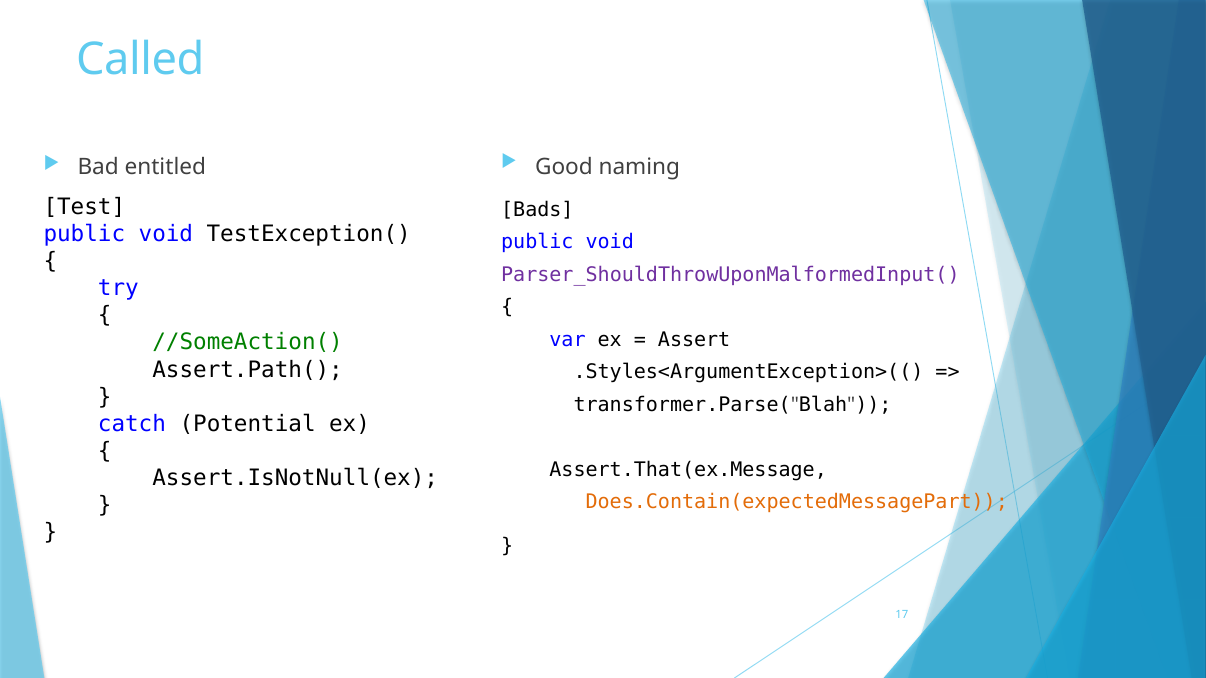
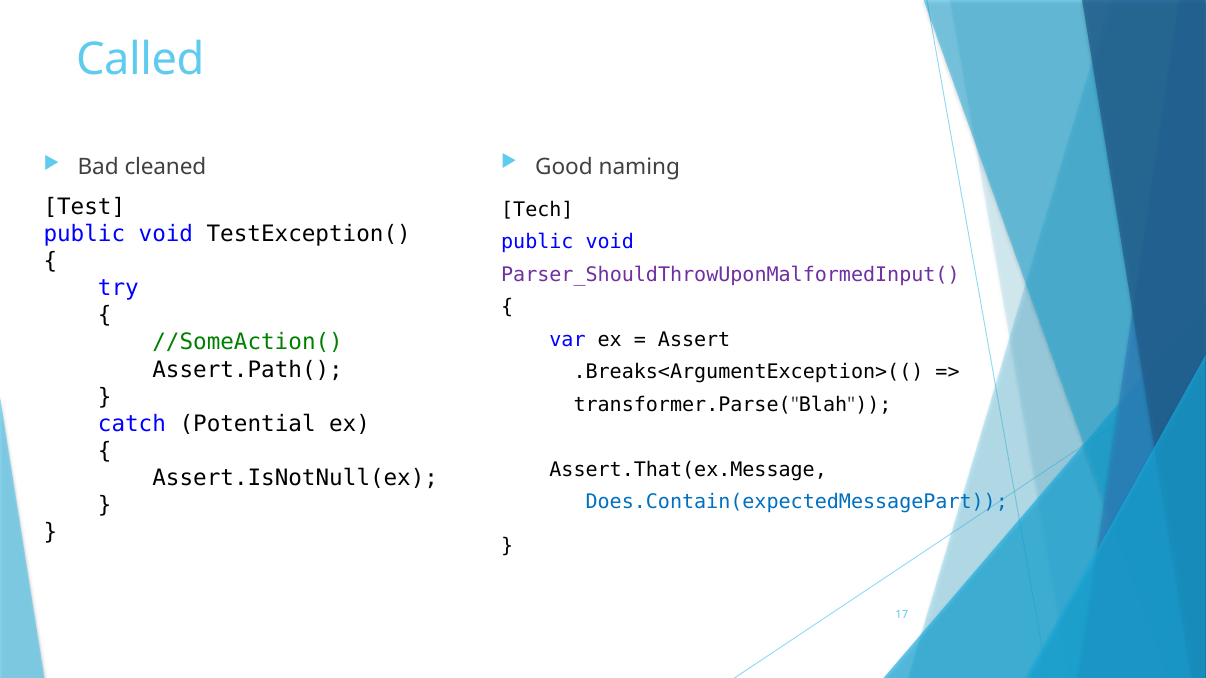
entitled: entitled -> cleaned (165, 167)
Bads: Bads -> Tech (537, 210)
.Styles<ArgumentException>((: .Styles<ArgumentException>(( -> .Breaks<ArgumentException>(( (748, 372)
Does.Contain(expectedMessagePart colour: orange -> blue (797, 502)
